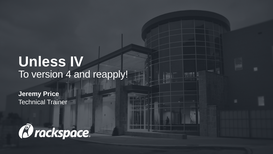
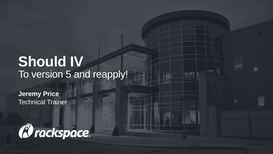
Unless: Unless -> Should (42, 62)
4: 4 -> 5 (68, 74)
